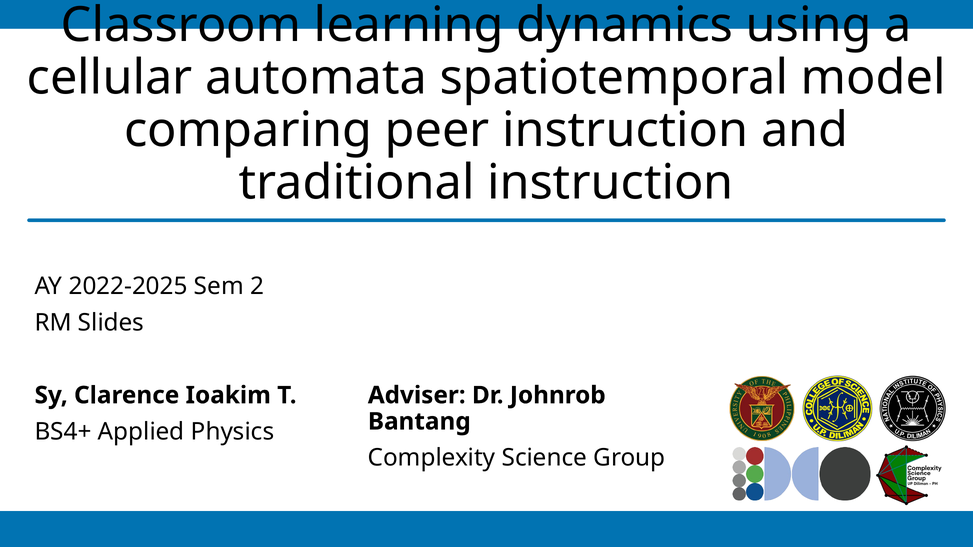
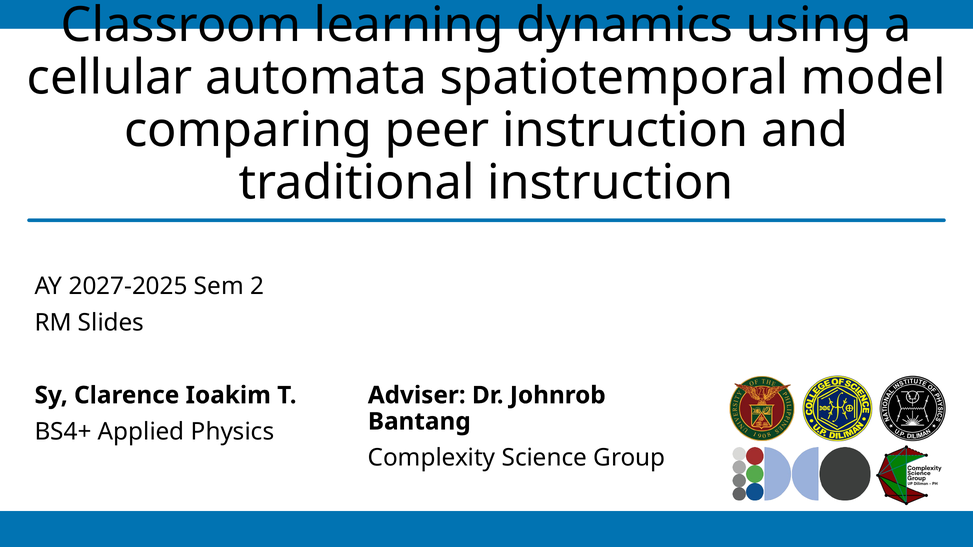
2022-2025: 2022-2025 -> 2027-2025 (128, 286)
